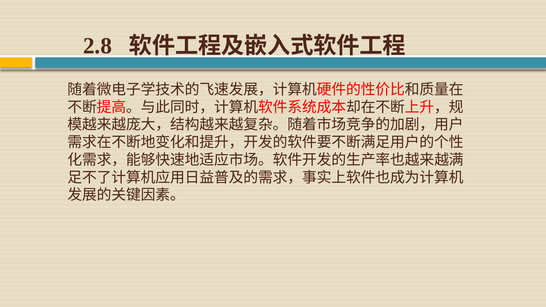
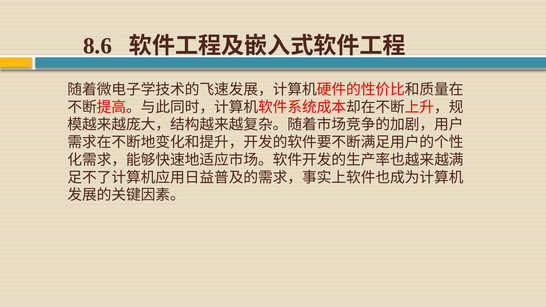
2.8: 2.8 -> 8.6 (97, 46)
